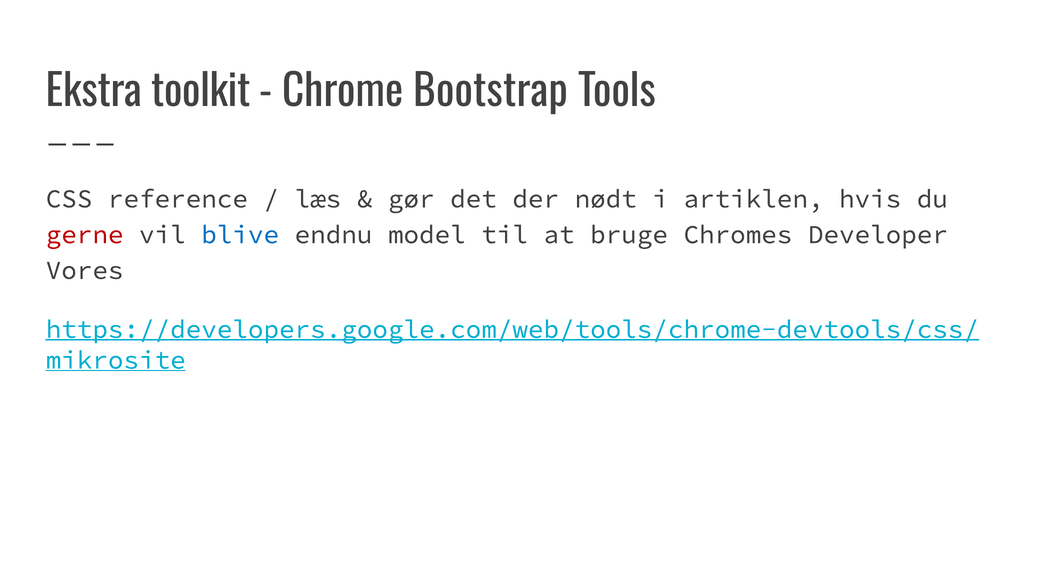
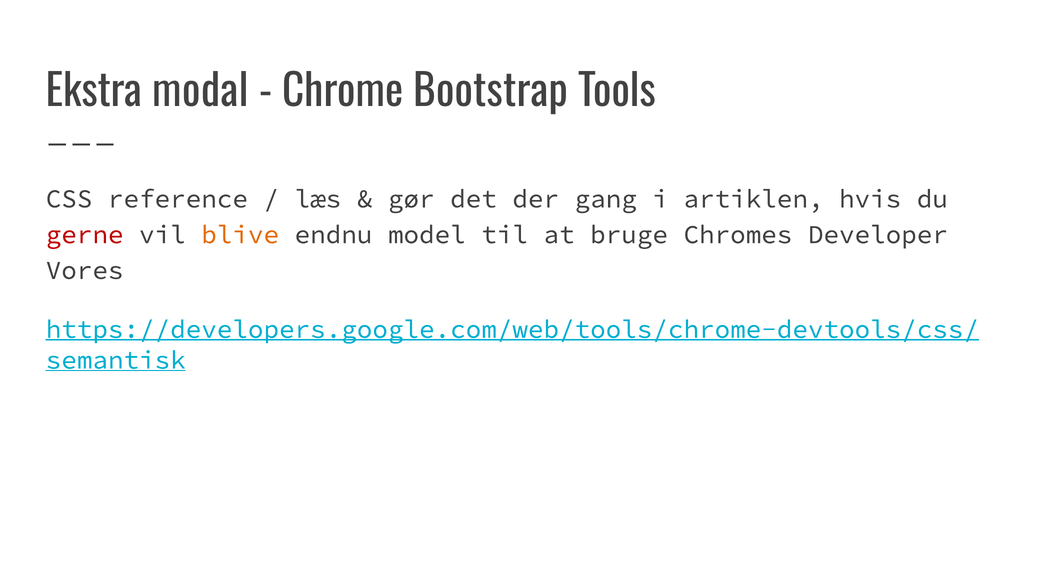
toolkit: toolkit -> modal (201, 92)
nødt: nødt -> gang (606, 199)
blive colour: blue -> orange (240, 235)
mikrosite: mikrosite -> semantisk (116, 360)
